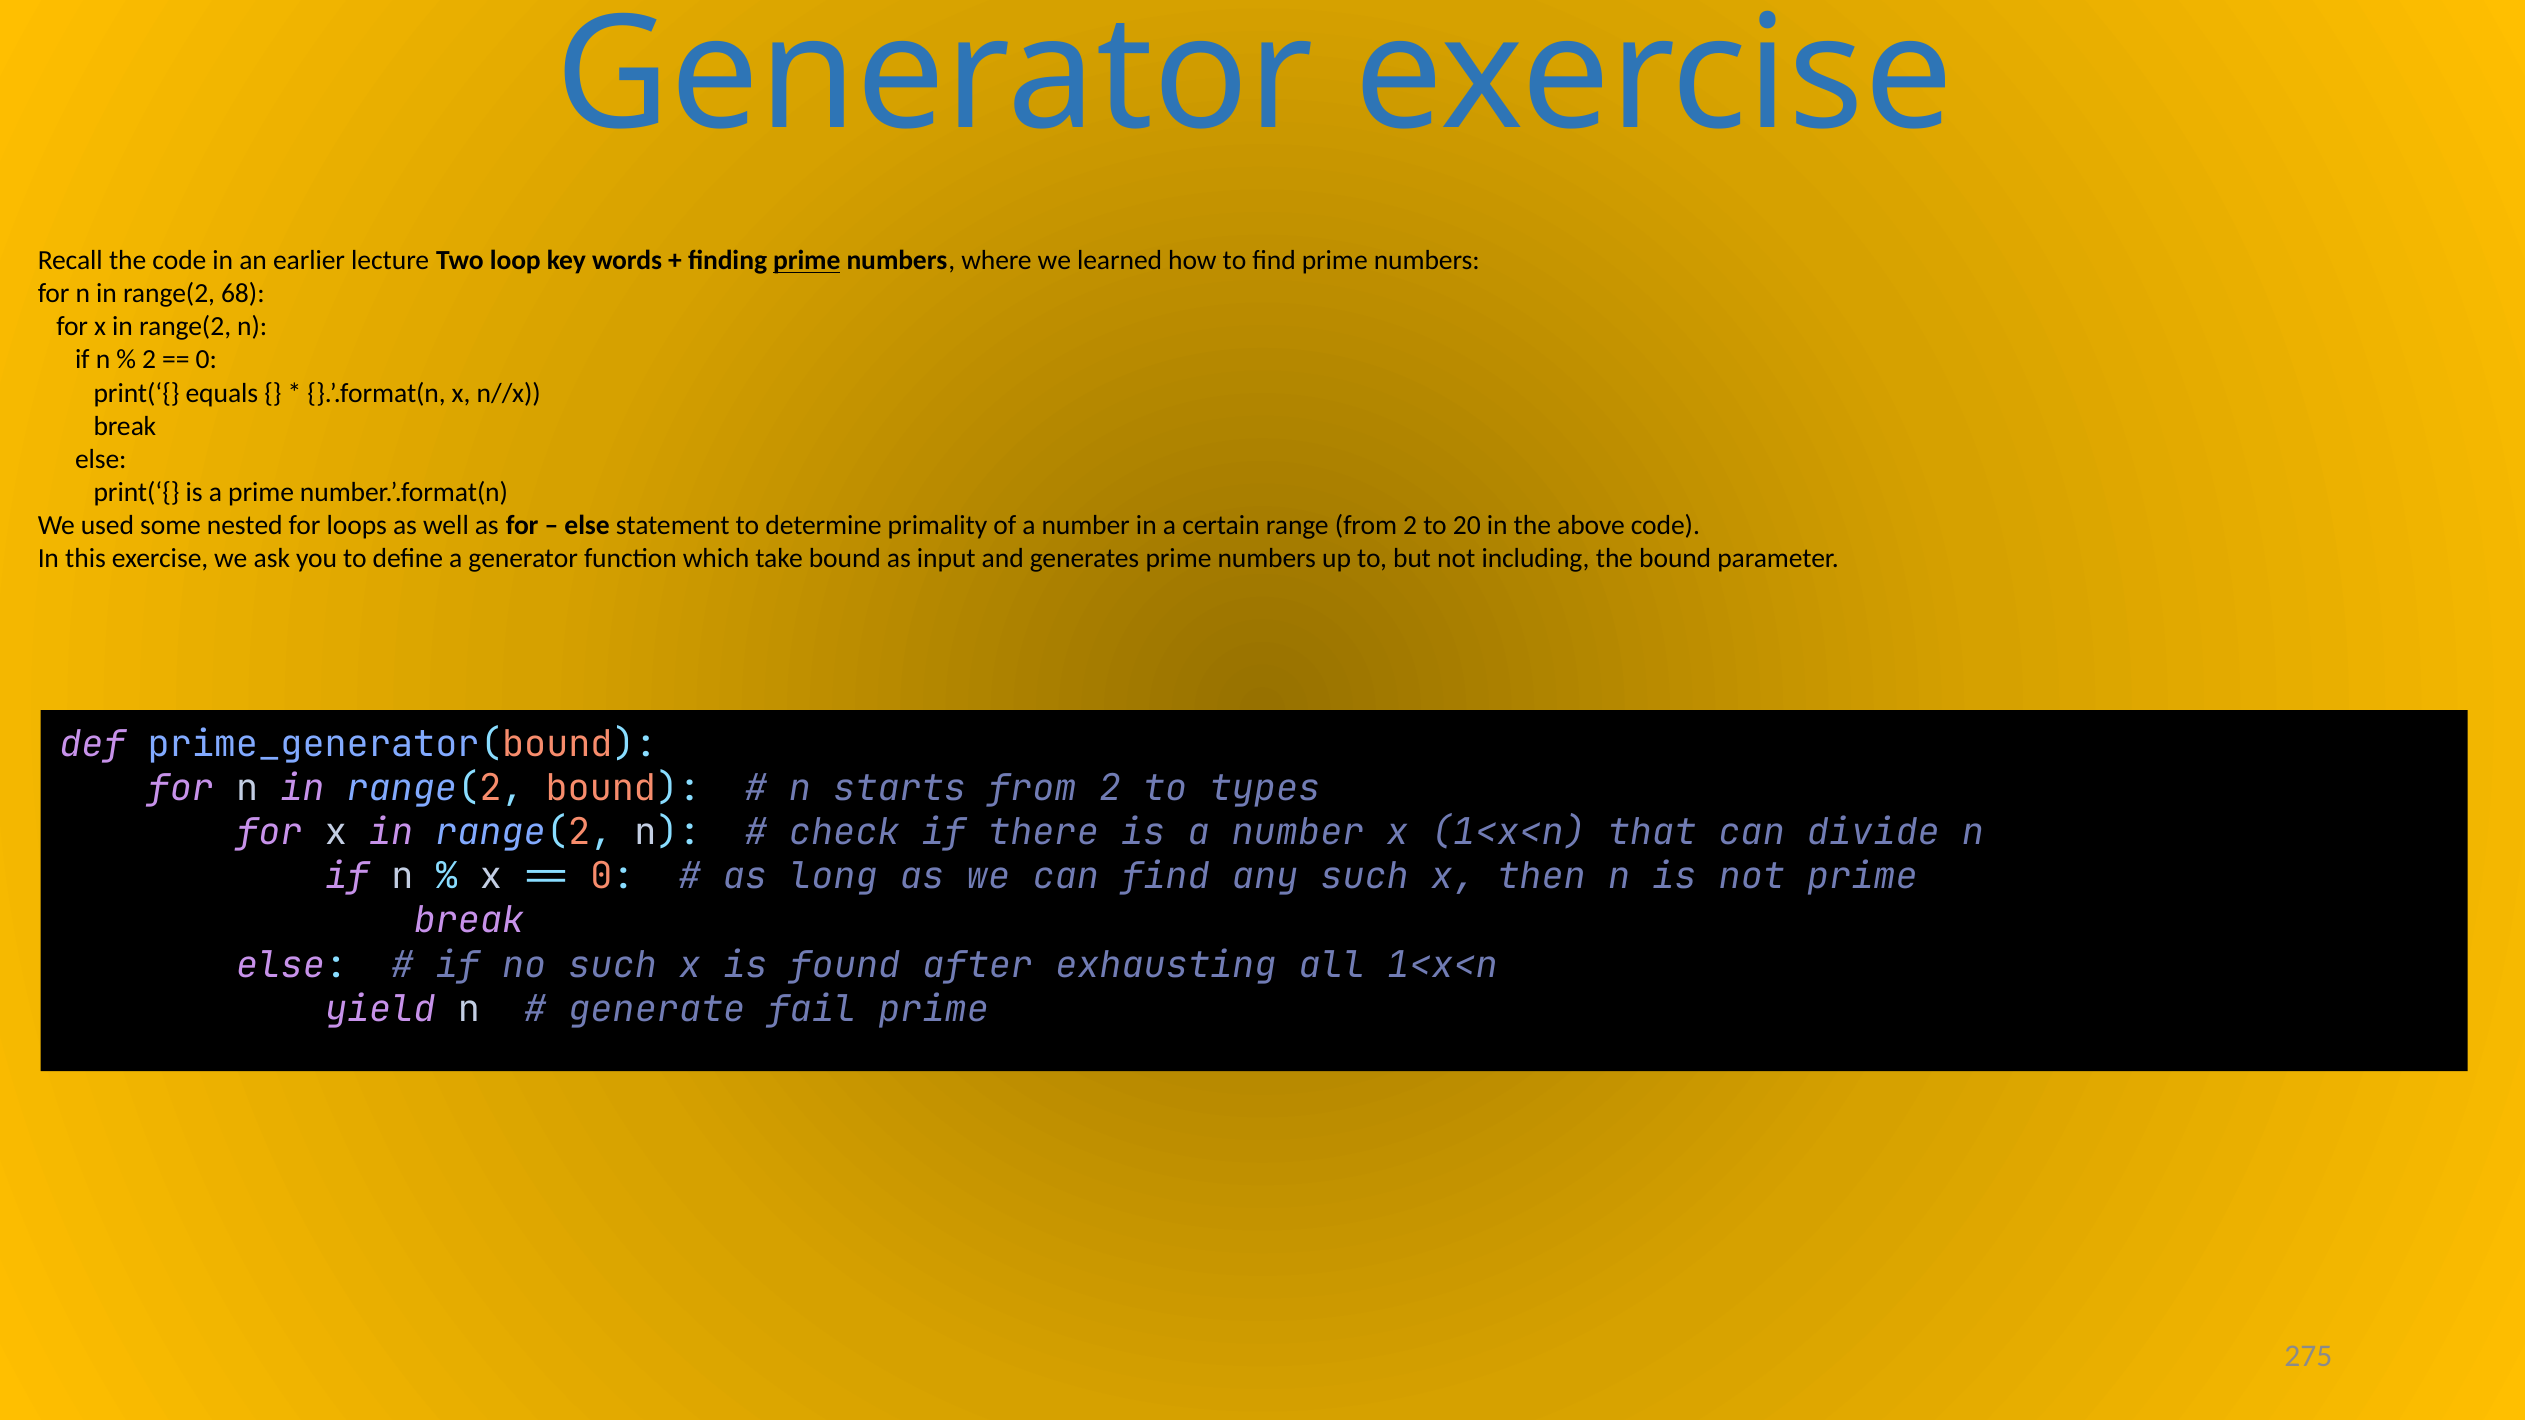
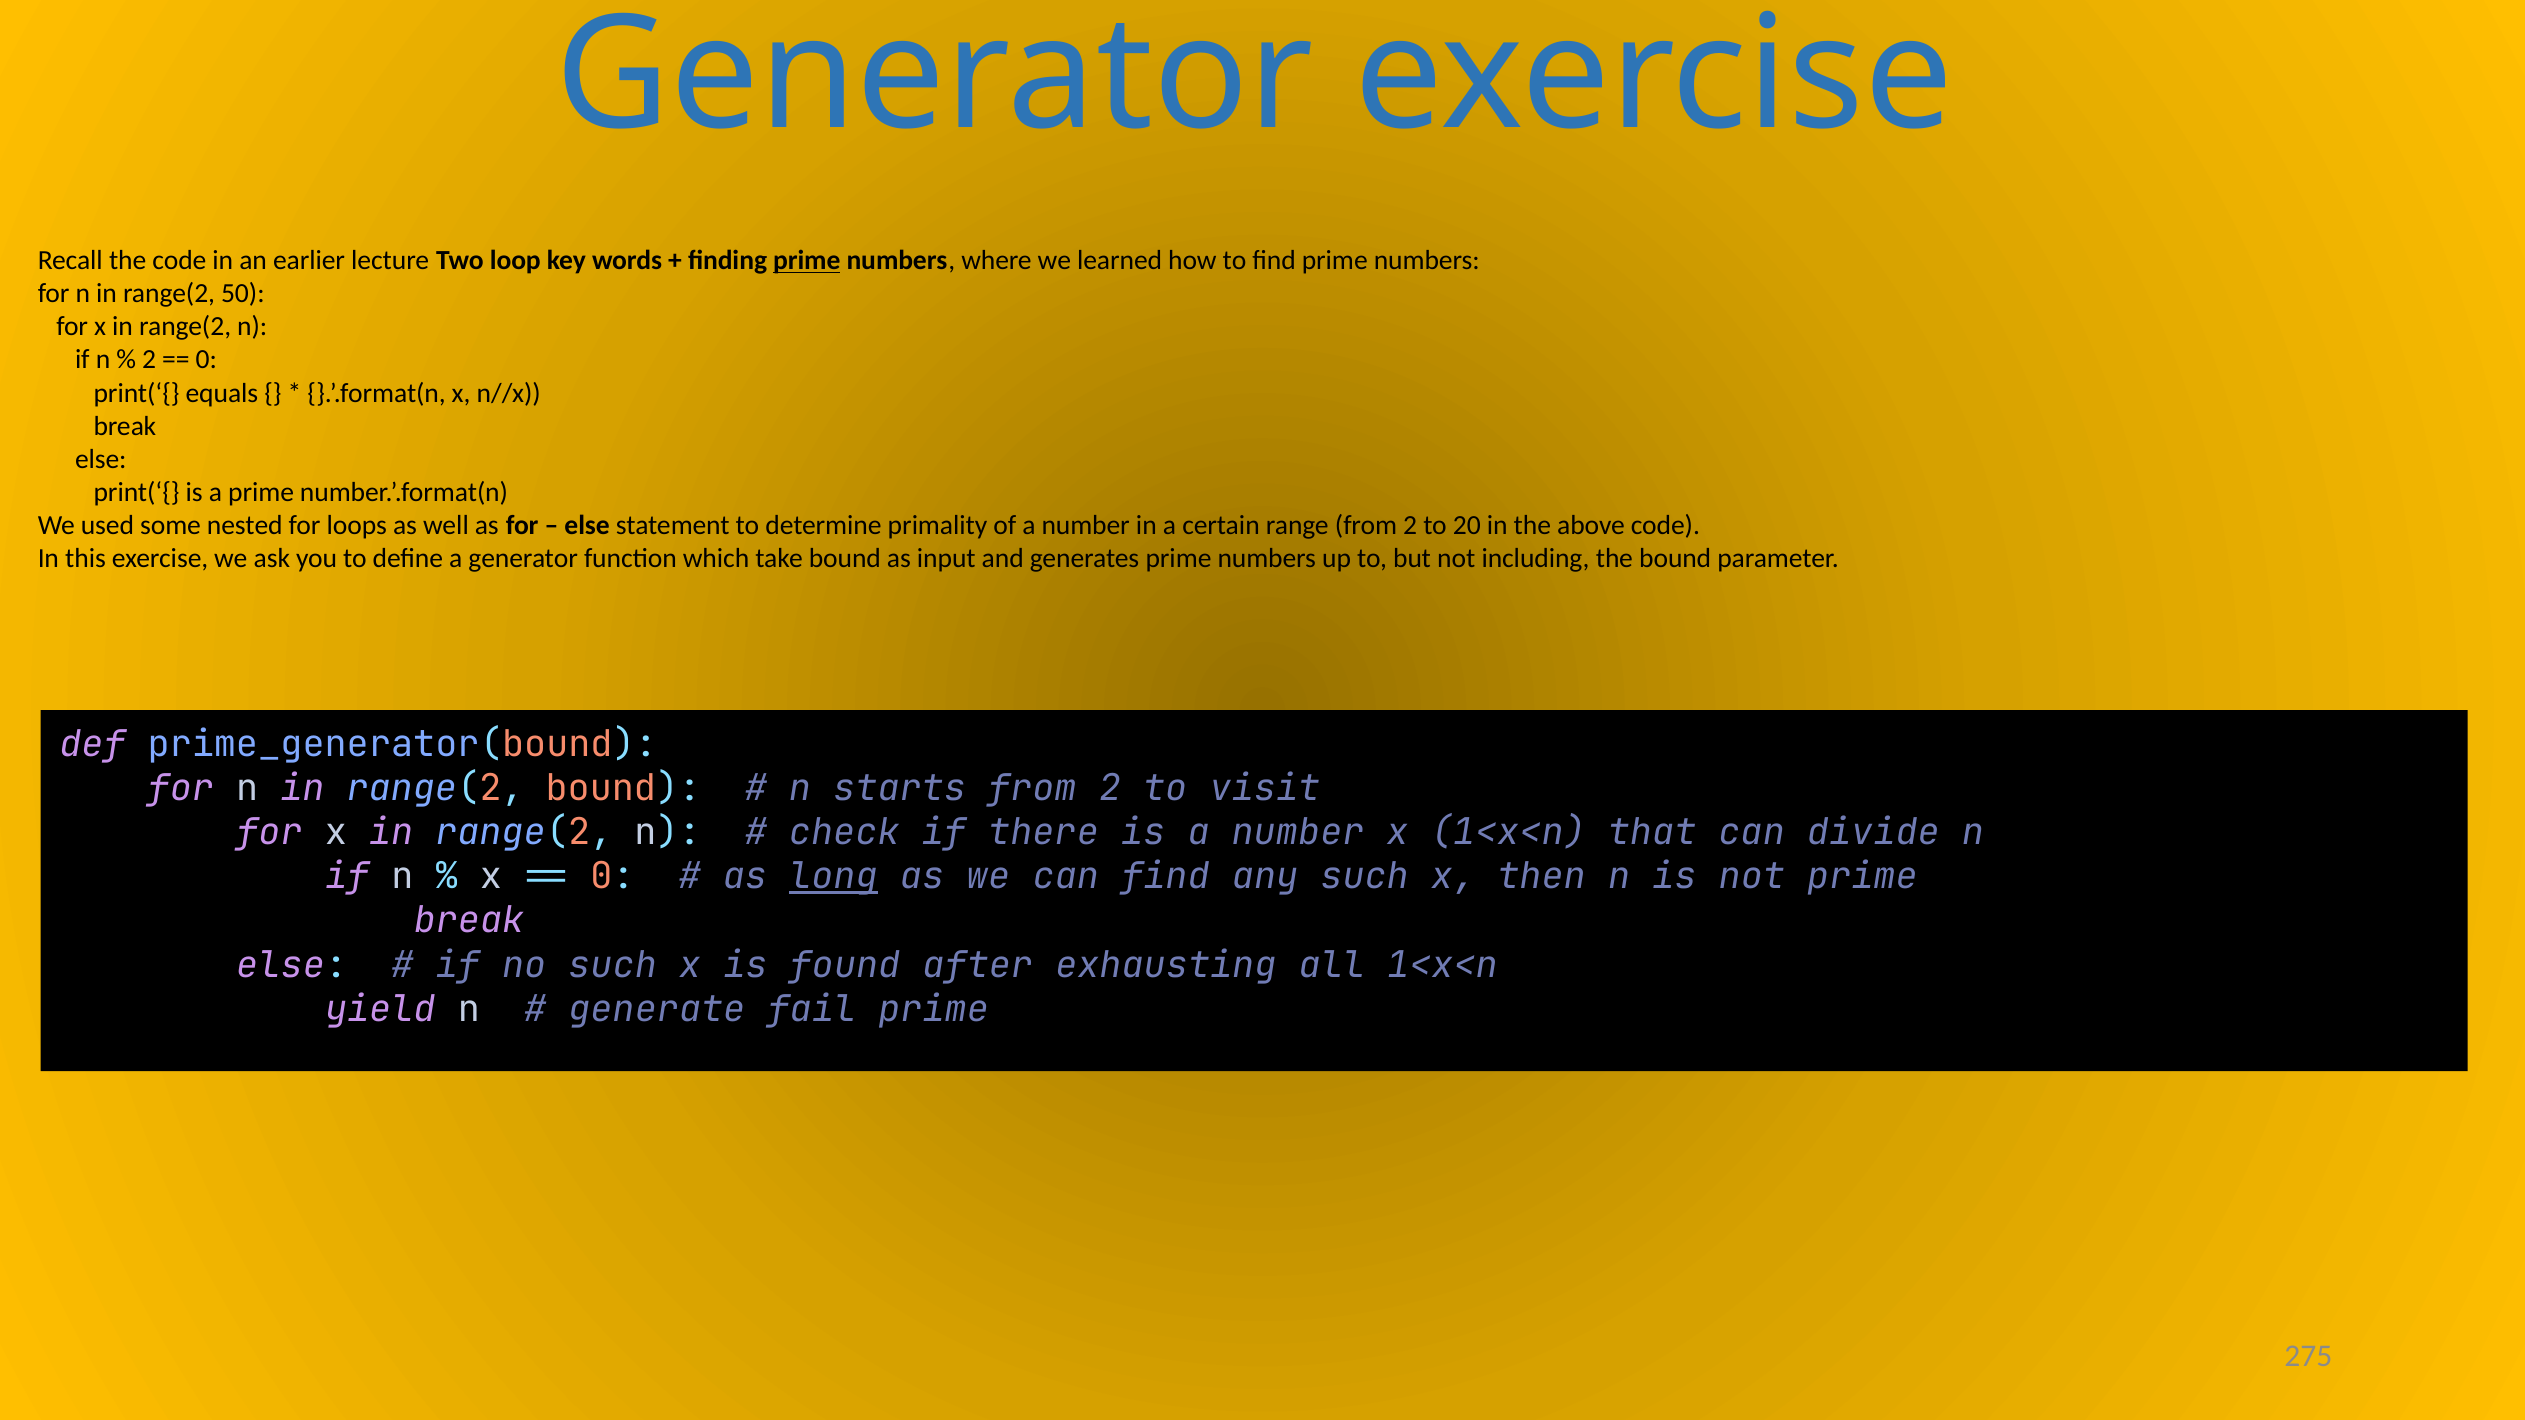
68: 68 -> 50 (243, 294)
types: types -> visit (1265, 788)
long underline: none -> present (833, 877)
